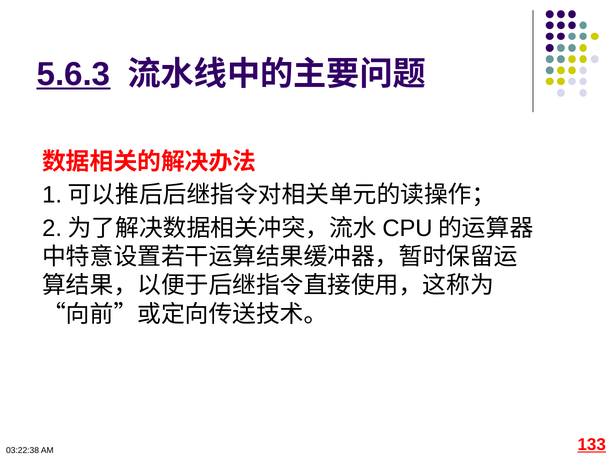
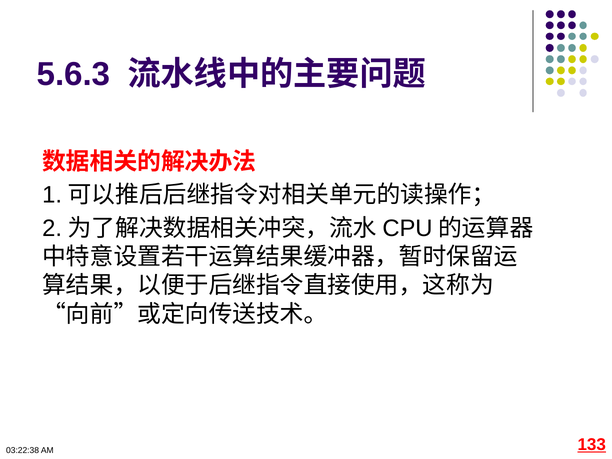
5.6.3 underline: present -> none (74, 74)
